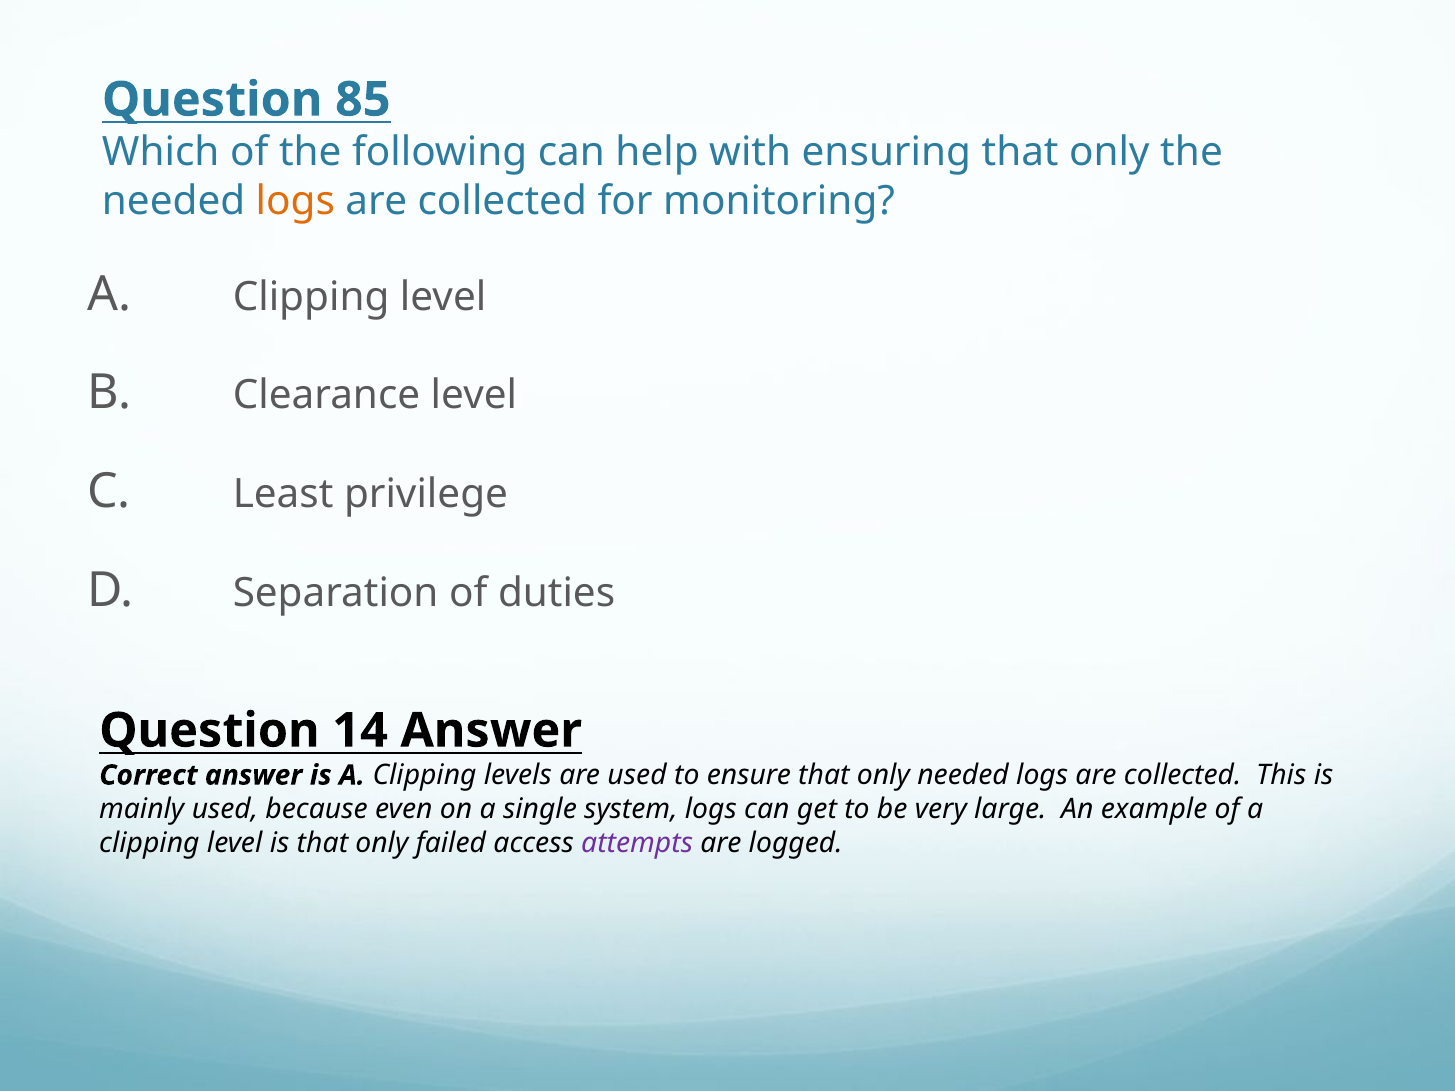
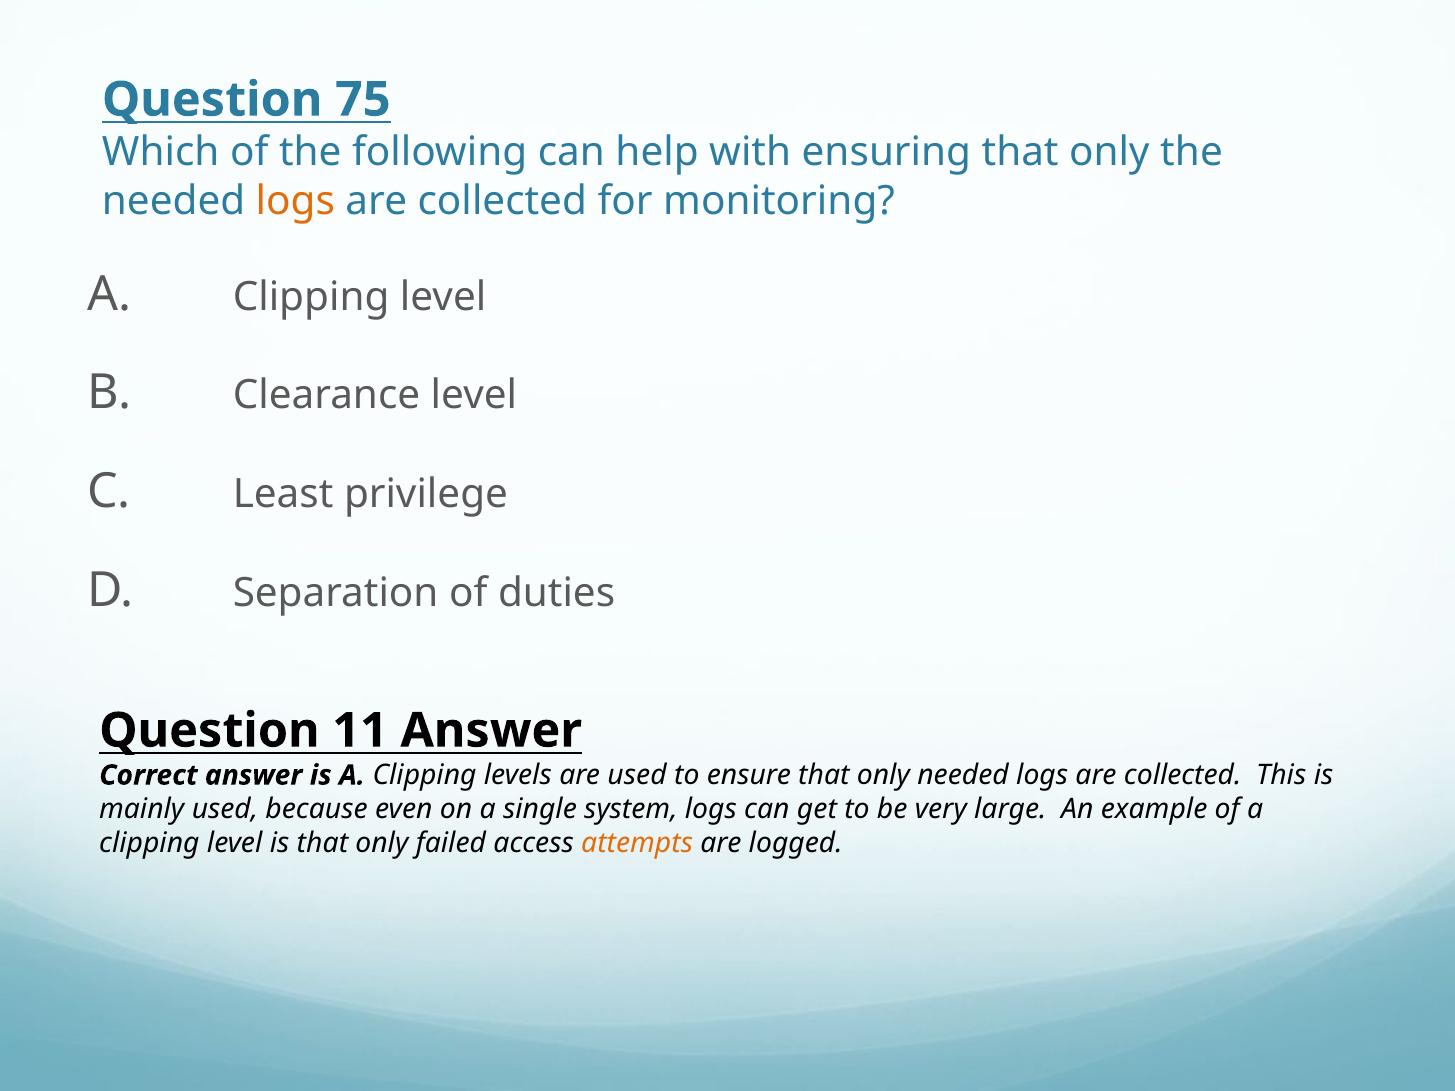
85: 85 -> 75 (363, 100)
14: 14 -> 11 (360, 731)
attempts colour: purple -> orange (637, 843)
